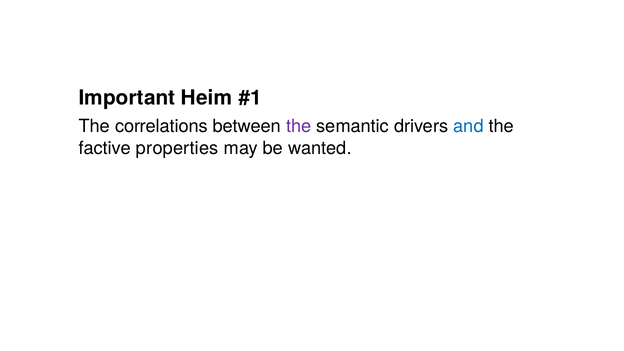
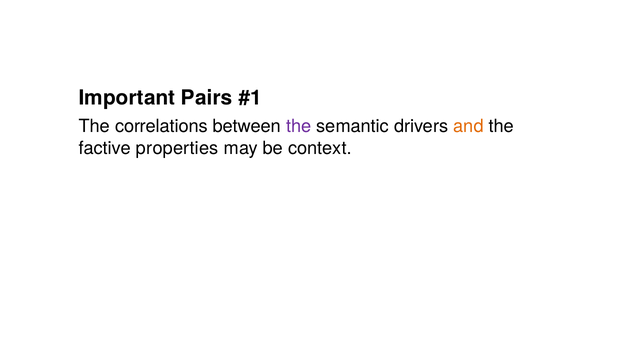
Heim: Heim -> Pairs (207, 98)
and colour: blue -> orange (468, 126)
wanted: wanted -> context (320, 148)
